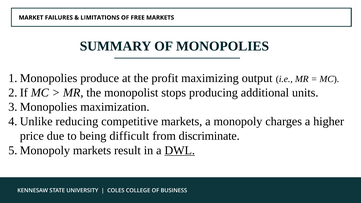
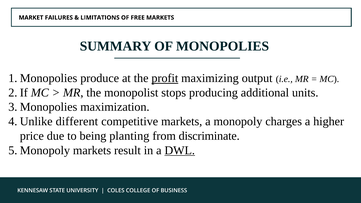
profit underline: none -> present (165, 78)
reducing: reducing -> different (77, 121)
difficult: difficult -> planting (129, 136)
